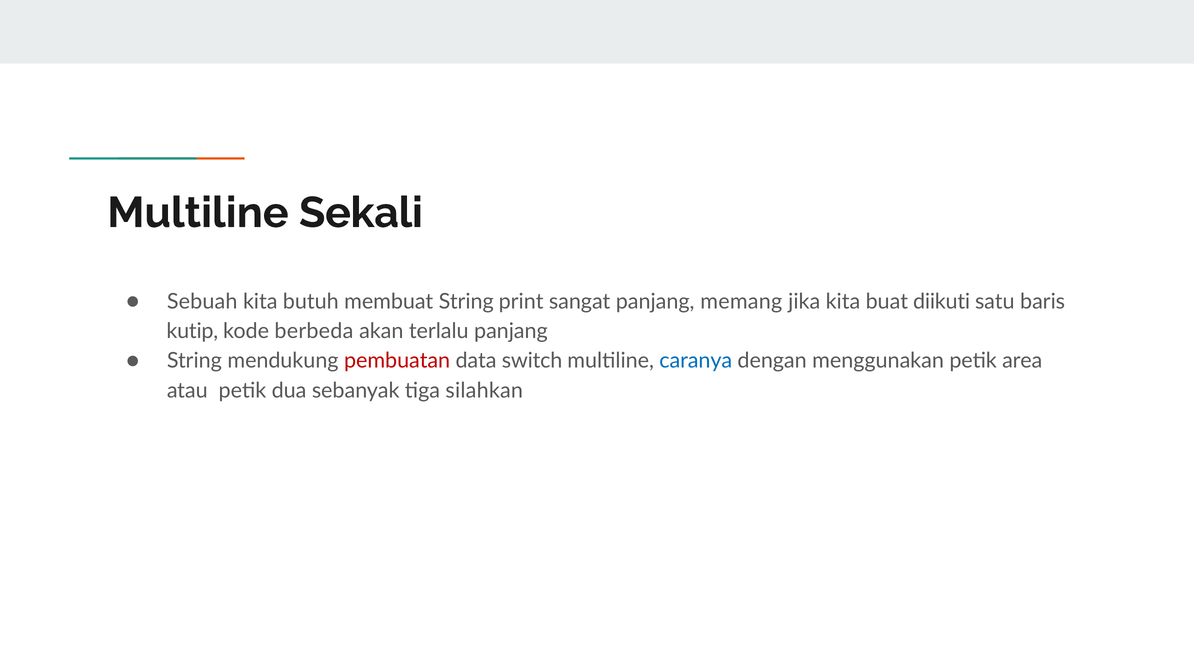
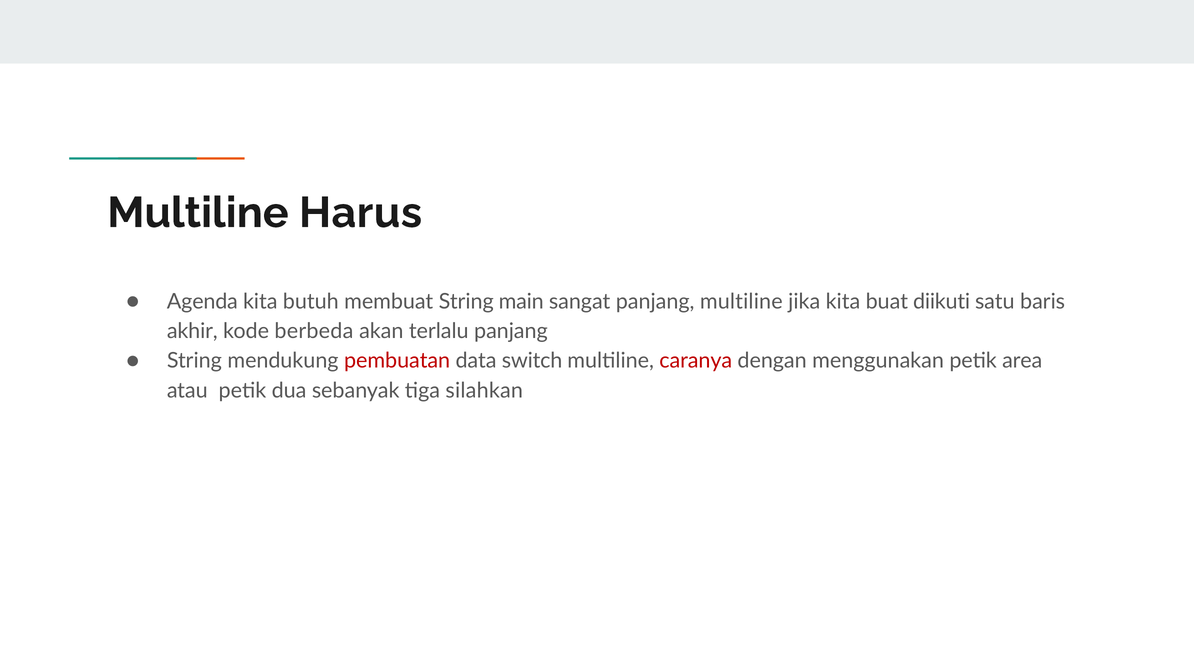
Sekali: Sekali -> Harus (361, 213)
Sebuah: Sebuah -> Agenda (202, 302)
print: print -> main (521, 302)
panjang memang: memang -> multiline (741, 302)
kutip: kutip -> akhir (192, 331)
caranya colour: blue -> red (696, 361)
